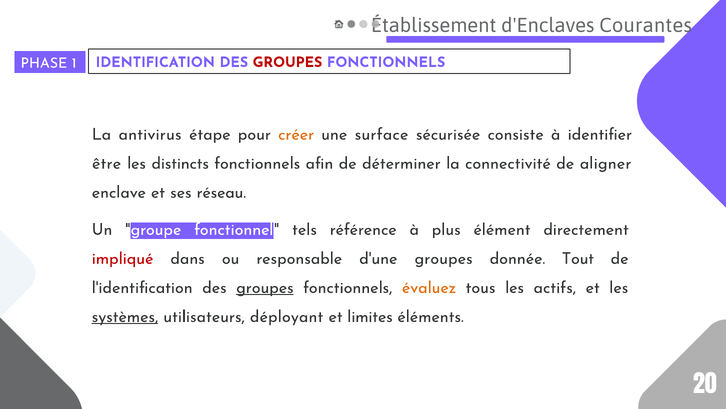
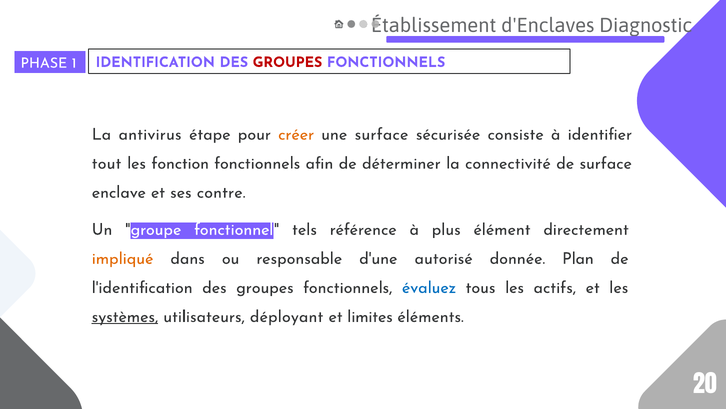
Courantes: Courantes -> Diagnostic (646, 26)
être: être -> tout (107, 163)
distincts: distincts -> fonction (180, 163)
de aligner: aligner -> surface (606, 163)
réseau: réseau -> contre (221, 192)
impliqué colour: red -> orange (123, 258)
d'une groupes: groupes -> autorisé (444, 258)
Tout: Tout -> Plan (578, 258)
groupes underline: present -> none (265, 287)
évaluez colour: orange -> blue (429, 287)
